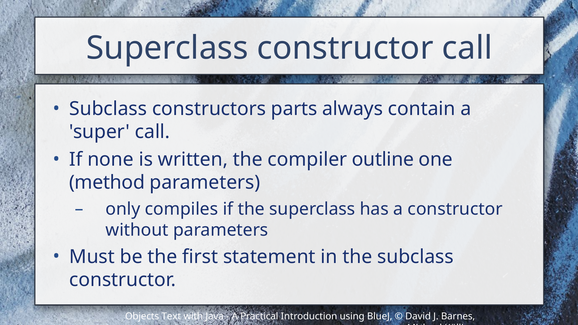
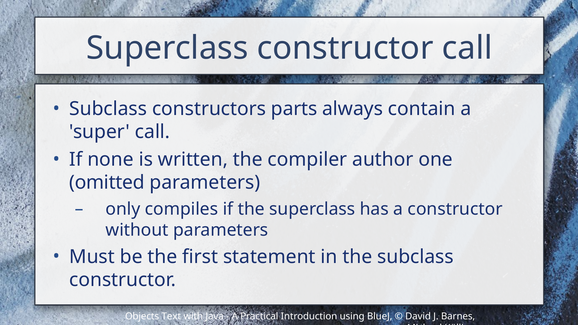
outline: outline -> author (383, 160)
method: method -> omitted (107, 183)
